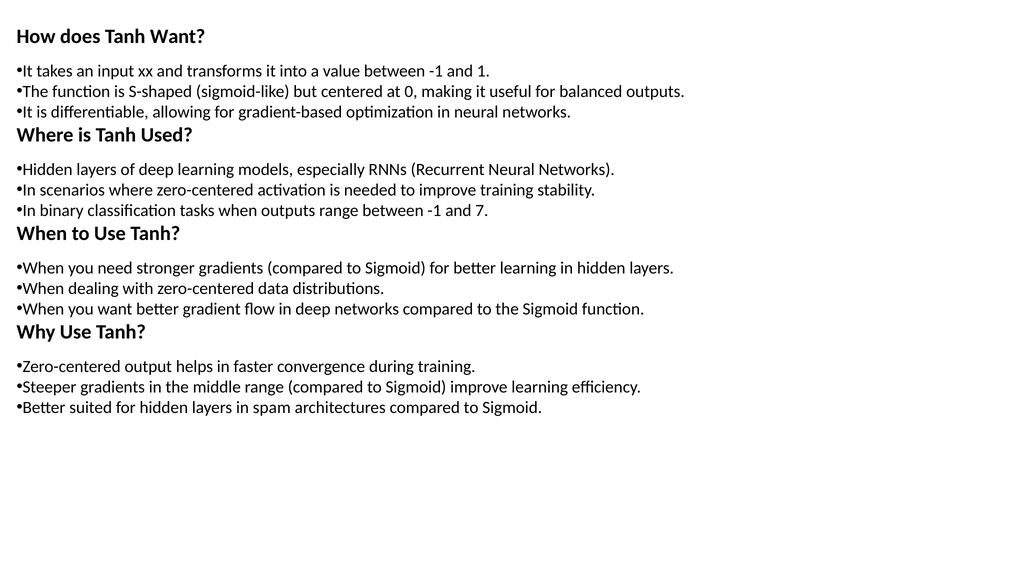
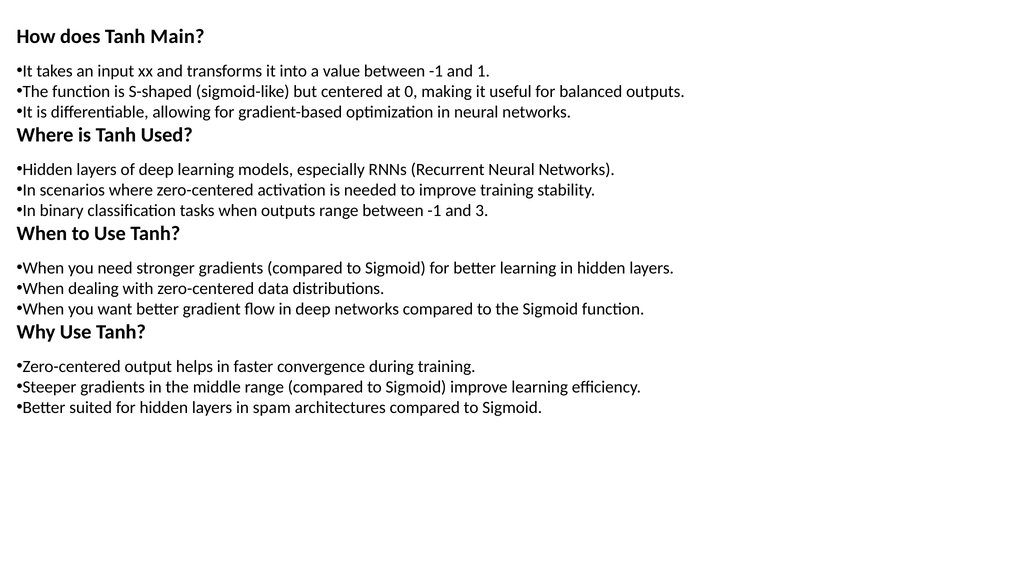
Tanh Want: Want -> Main (177, 36)
7: 7 -> 3 (482, 211)
